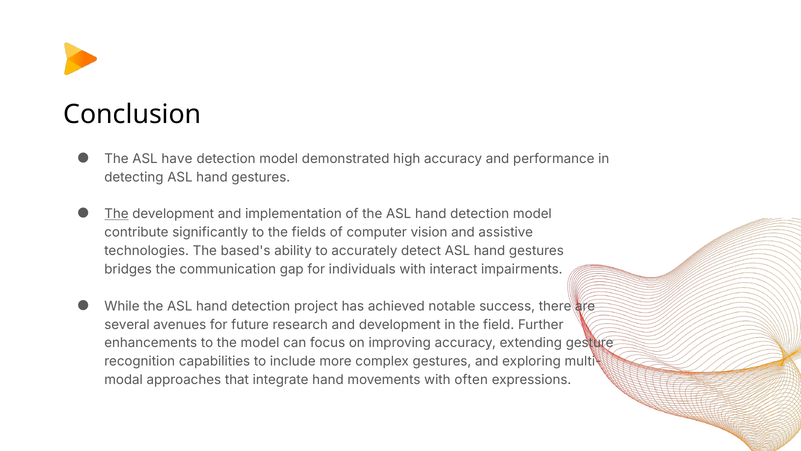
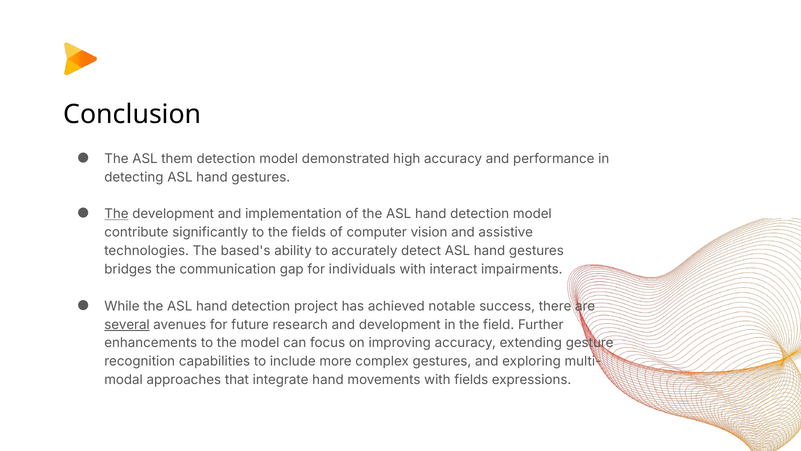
have: have -> them (177, 159)
several underline: none -> present (127, 324)
with often: often -> fields (471, 380)
